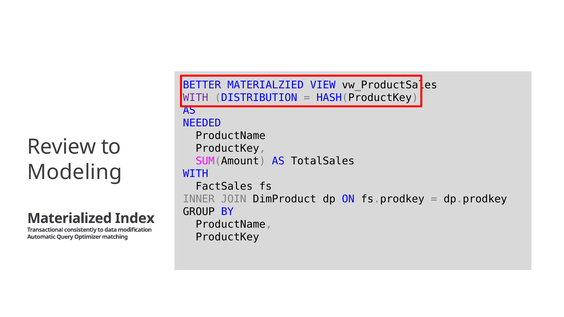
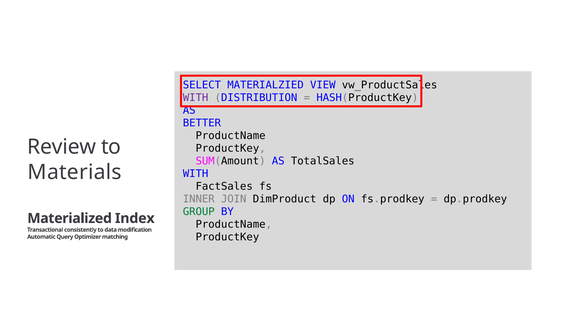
BETTER: BETTER -> SELECT (202, 85)
NEEDED: NEEDED -> BETTER (202, 123)
Modeling: Modeling -> Materials (75, 172)
GROUP colour: black -> green (199, 212)
